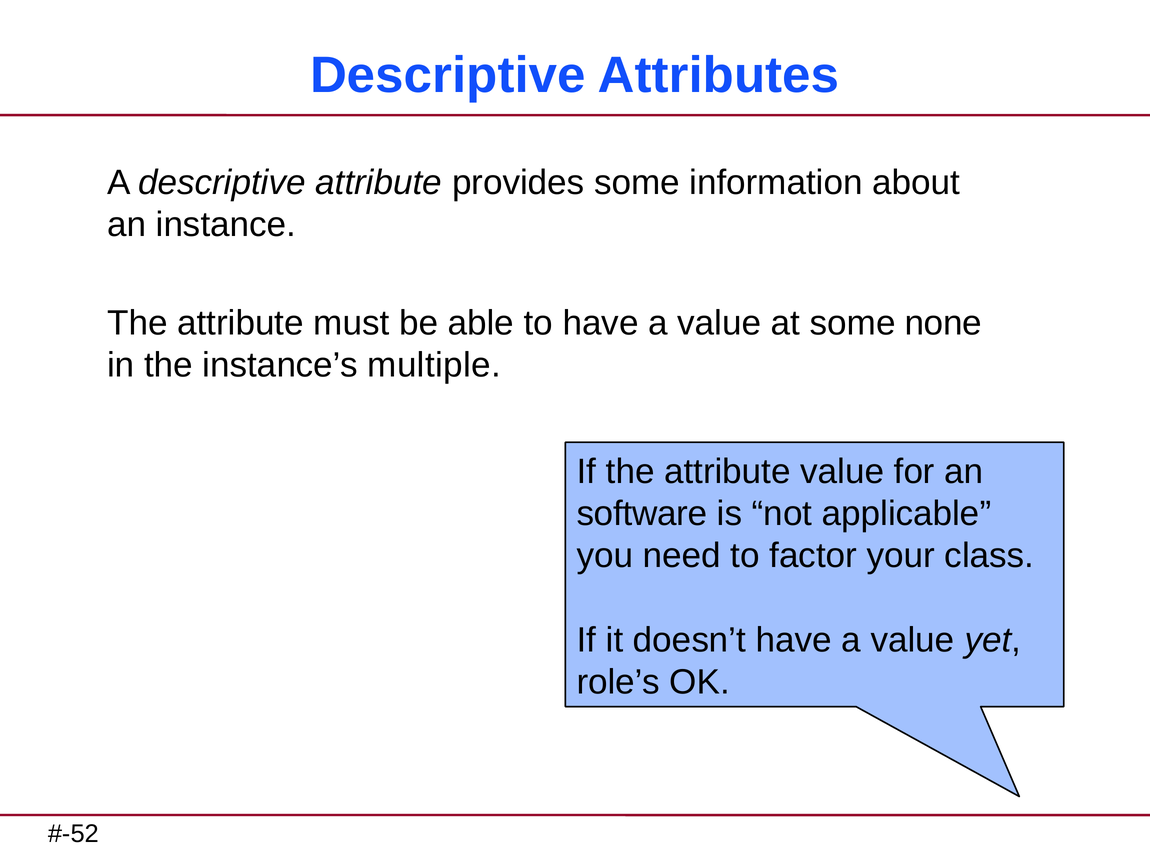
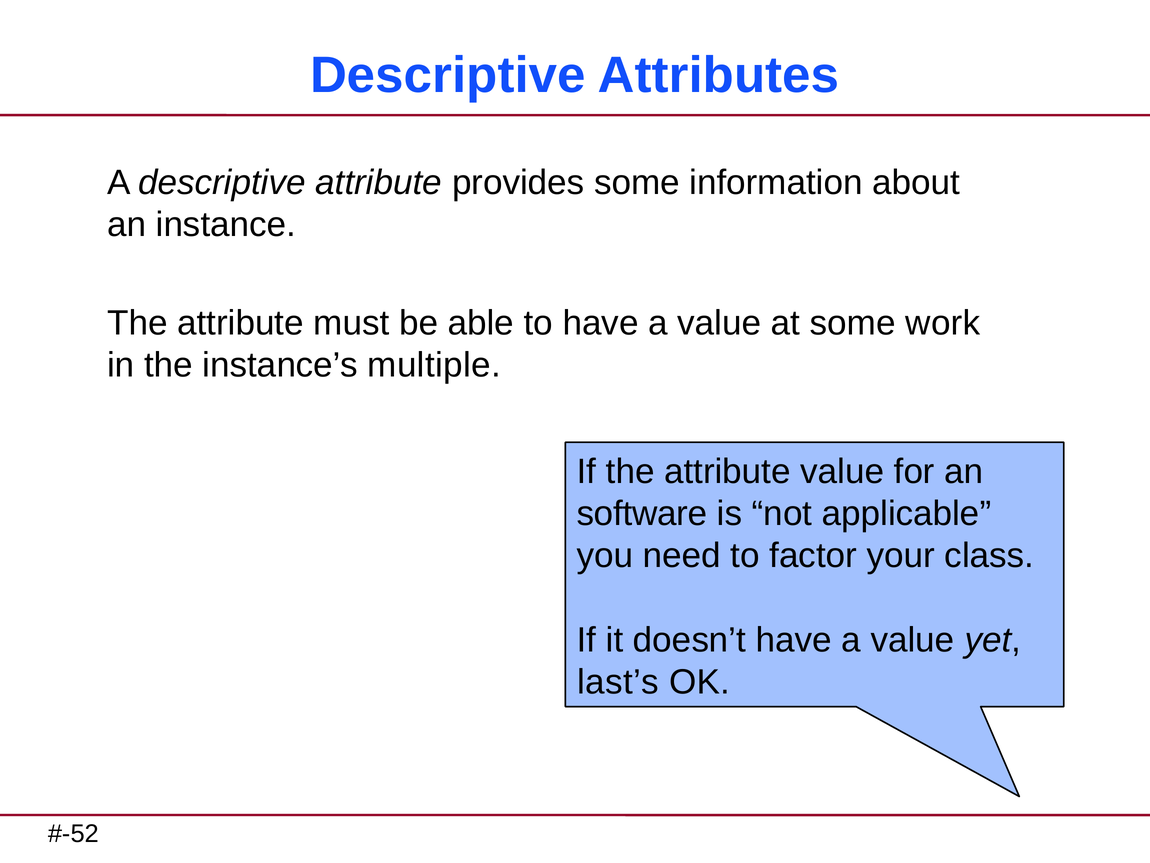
none: none -> work (943, 323)
role’s: role’s -> last’s (618, 682)
